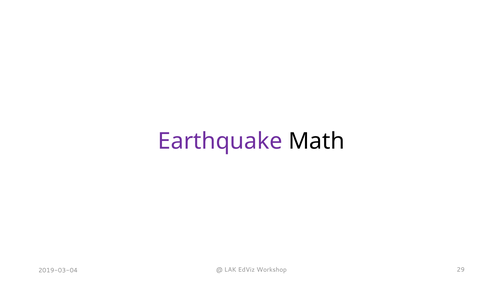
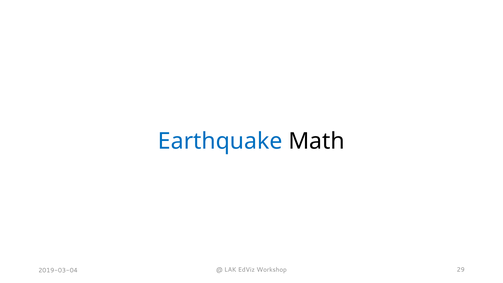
Earthquake colour: purple -> blue (220, 141)
